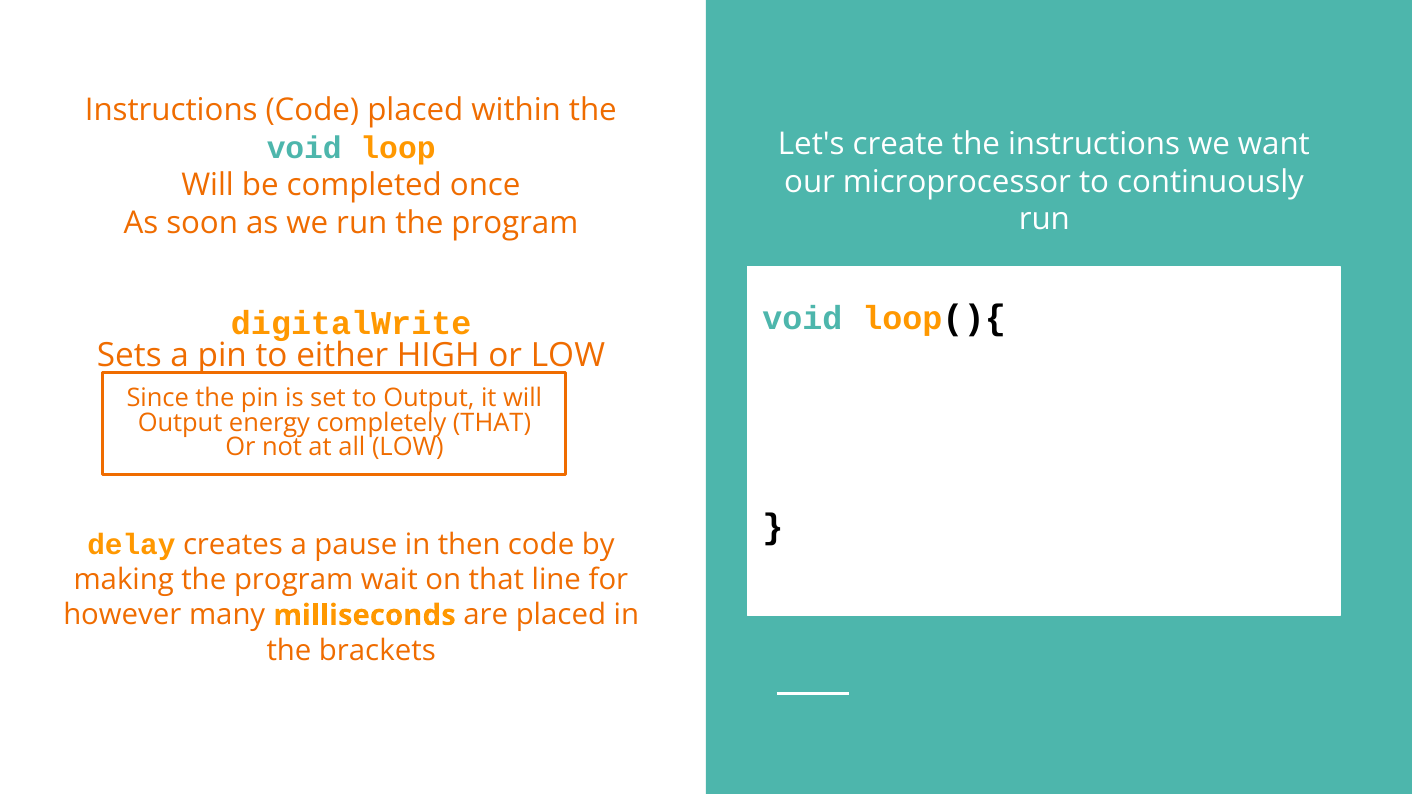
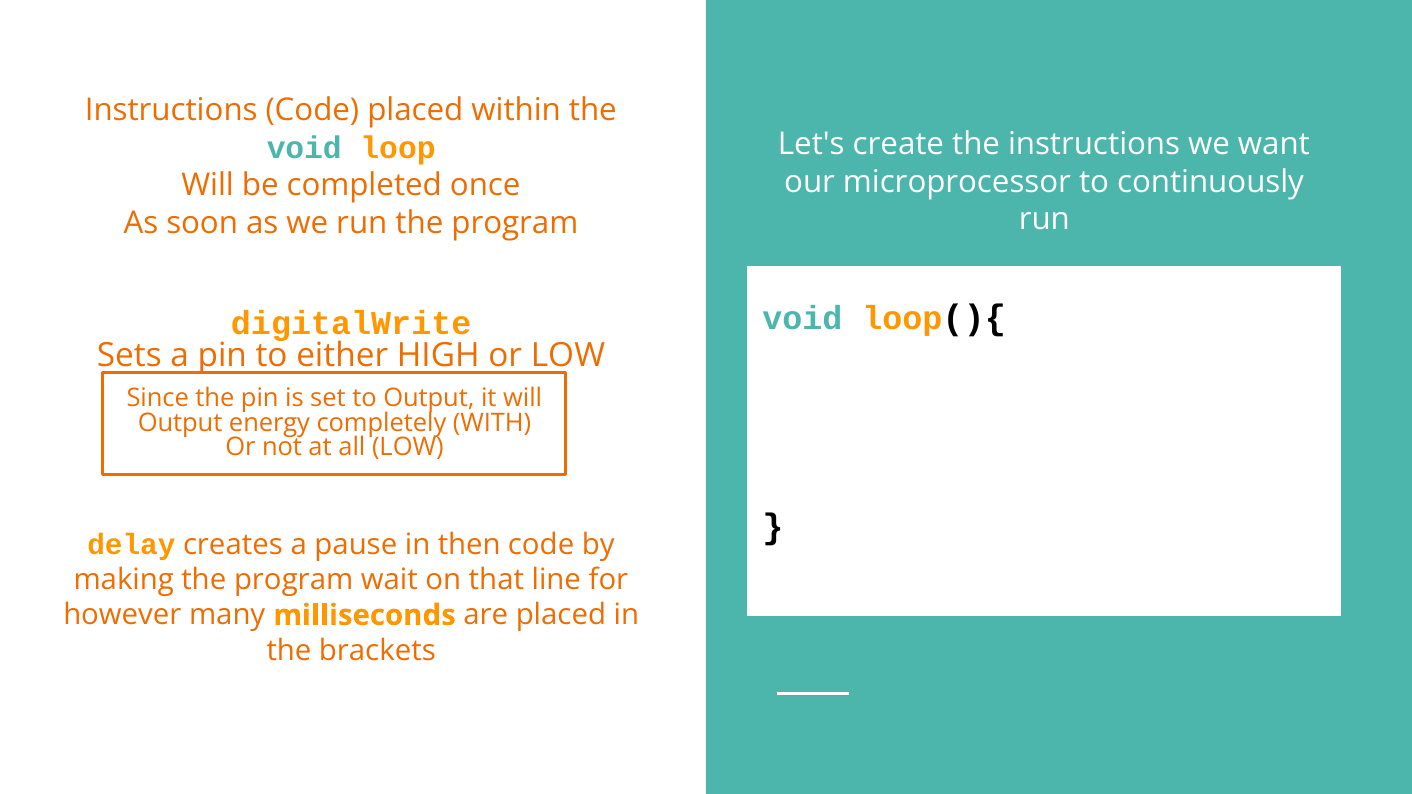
completely THAT: THAT -> WITH (492, 423)
